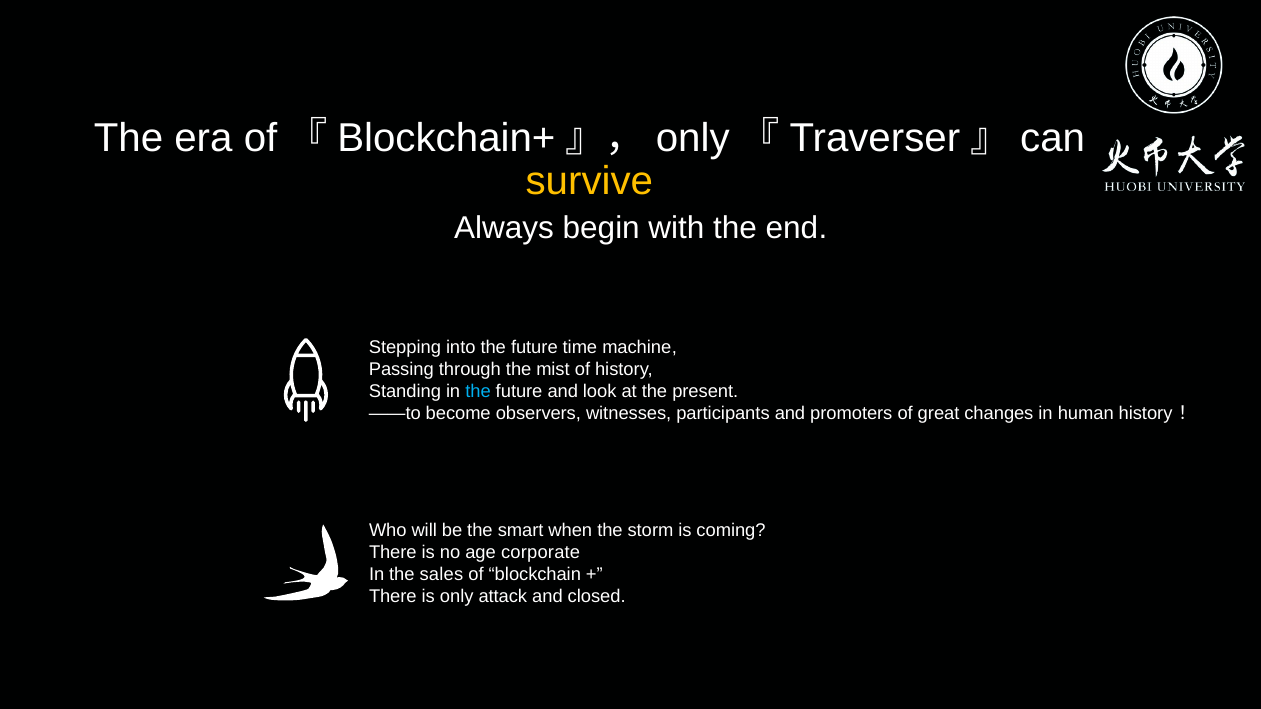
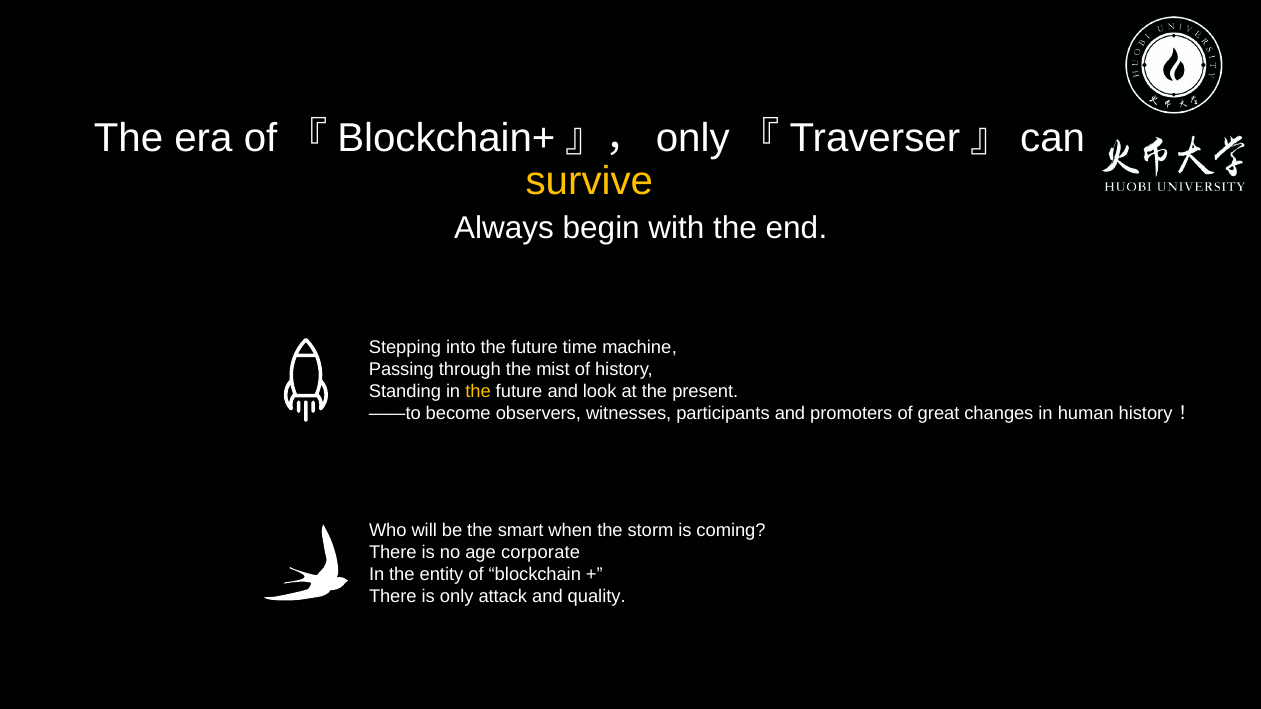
the colour: light blue -> yellow (478, 392)
sales: sales -> entity (442, 574)
closed: closed -> quality (597, 597)
